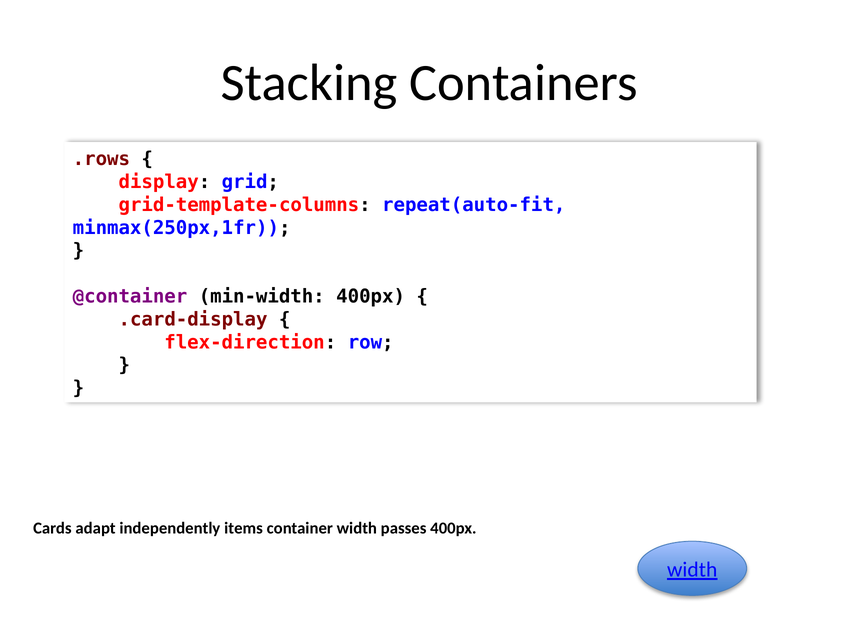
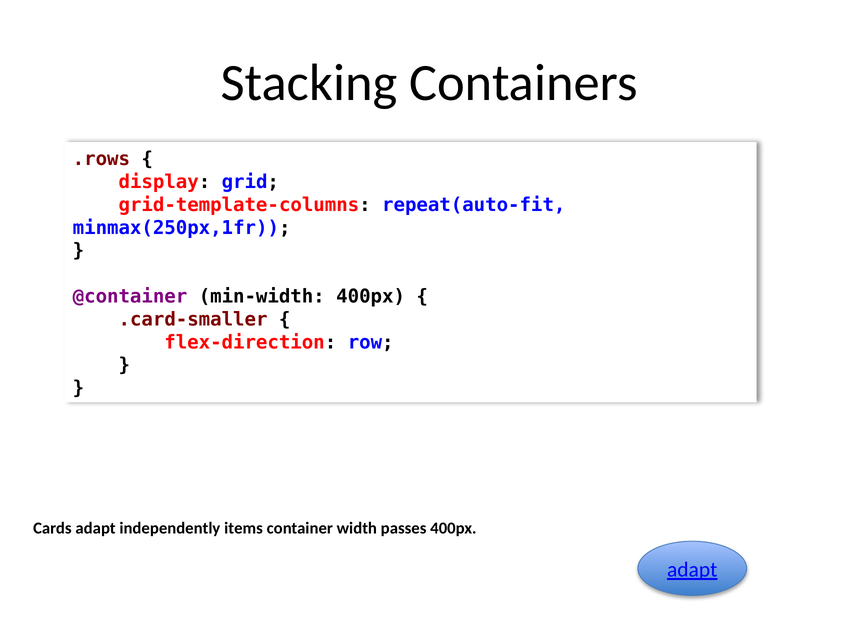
.card-display: .card-display -> .card-smaller (193, 319)
width: width -> adapt (692, 570)
